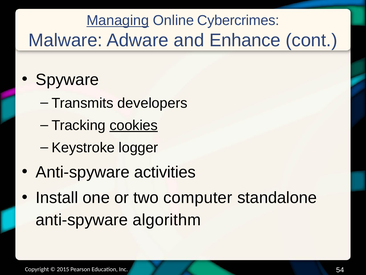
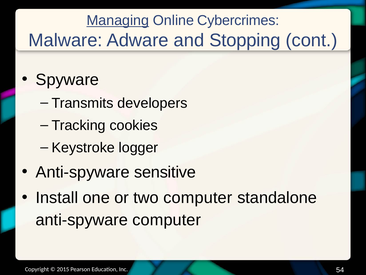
Enhance: Enhance -> Stopping (245, 40)
cookies underline: present -> none (134, 125)
activities: activities -> sensitive (165, 172)
anti-spyware algorithm: algorithm -> computer (167, 220)
